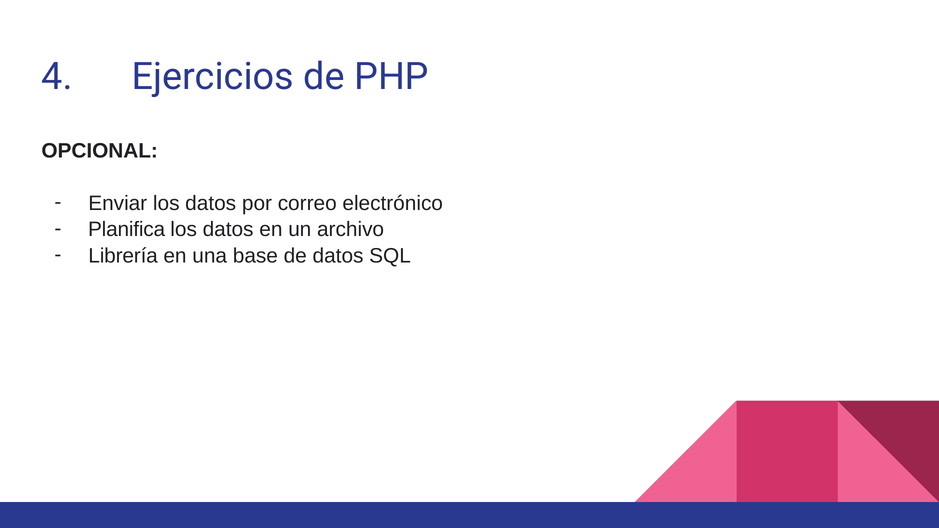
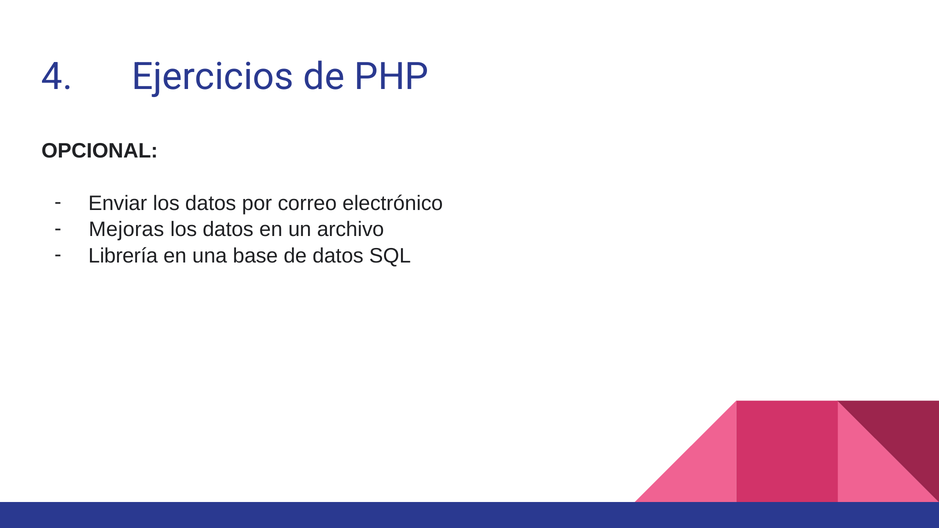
Planifica: Planifica -> Mejoras (126, 230)
